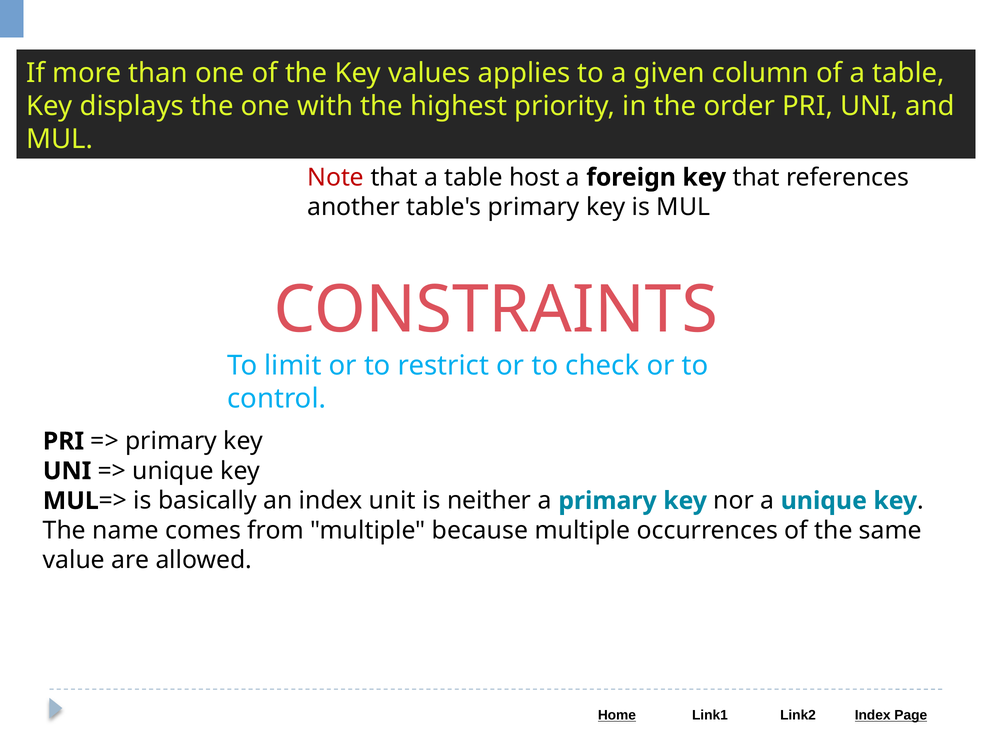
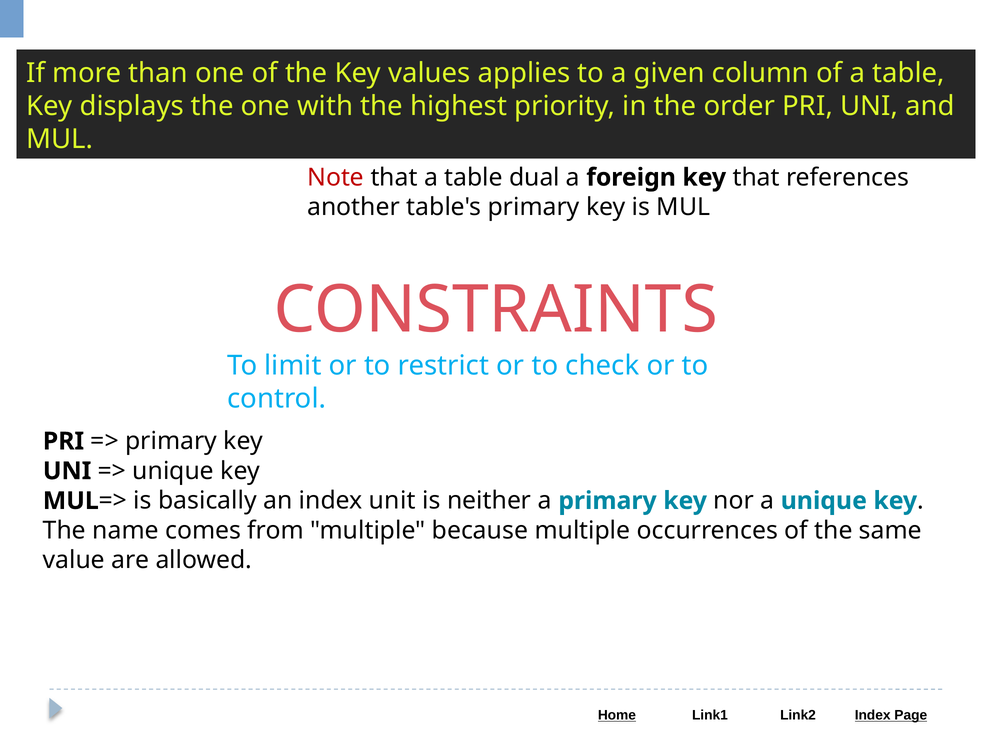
host: host -> dual (535, 177)
